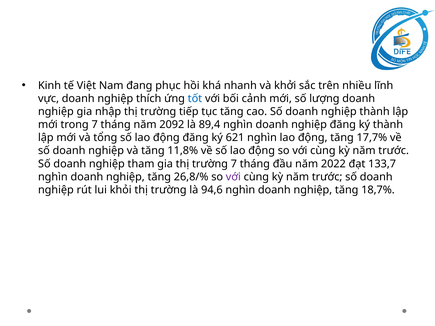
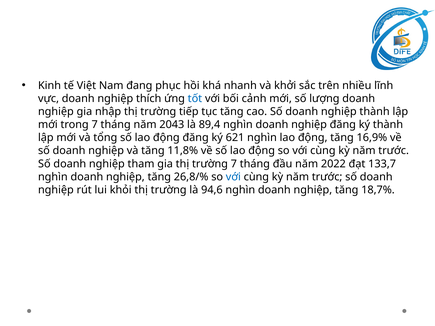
2092: 2092 -> 2043 (172, 125)
17,7%: 17,7% -> 16,9% (372, 138)
với colour: purple -> blue (233, 177)
